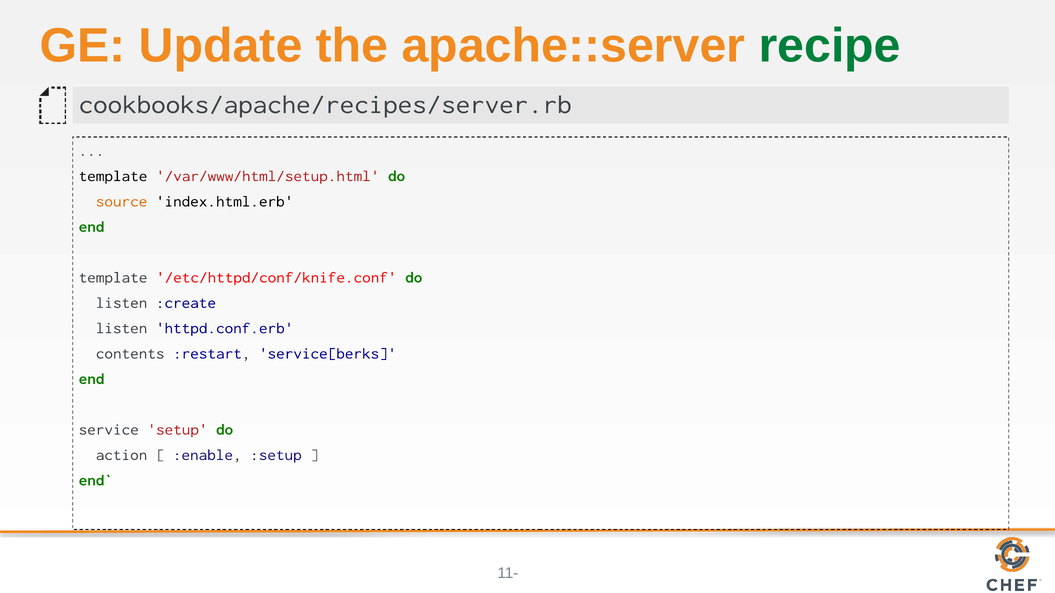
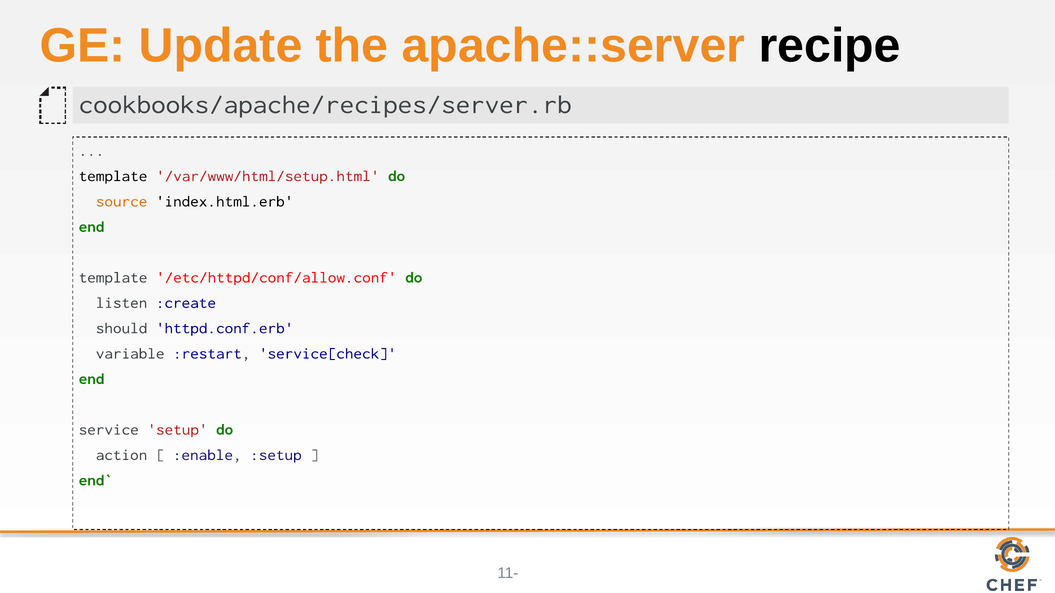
recipe colour: green -> black (830, 46)
/etc/httpd/conf/knife.conf: /etc/httpd/conf/knife.conf -> /etc/httpd/conf/allow.conf (276, 278)
listen: listen -> should (122, 328)
contents: contents -> variable (130, 354)
service[berks: service[berks -> service[check (328, 354)
